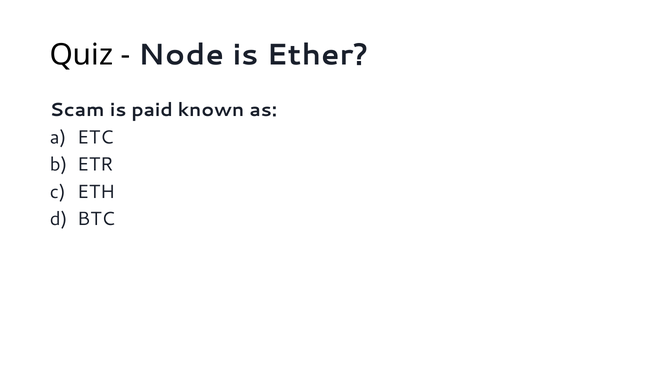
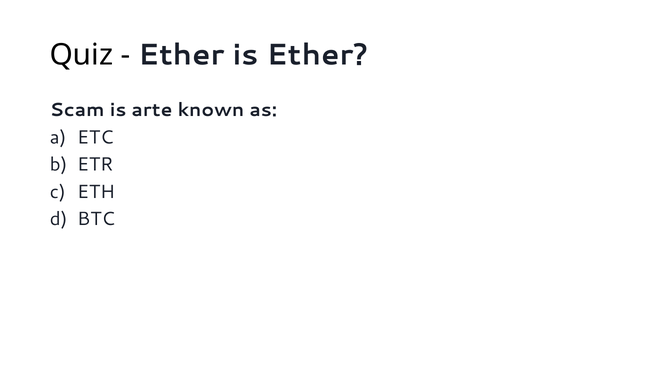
Node: Node -> Ether (181, 55)
paid: paid -> arte (152, 110)
